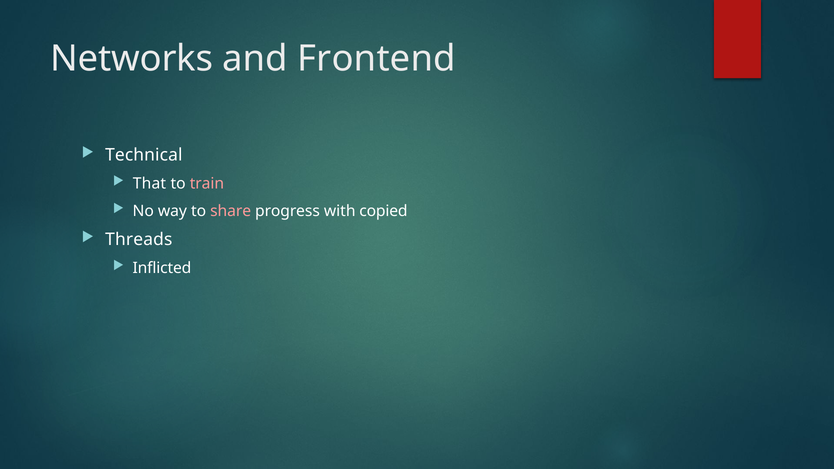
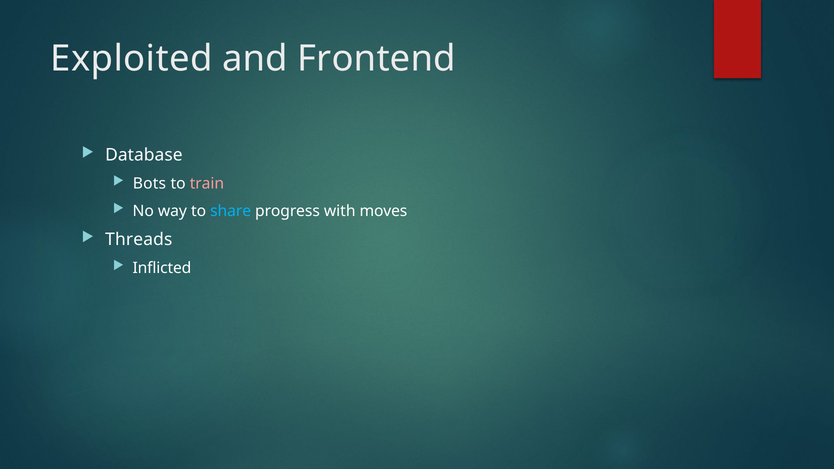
Networks: Networks -> Exploited (132, 59)
Technical: Technical -> Database (144, 155)
That: That -> Bots (149, 184)
share colour: pink -> light blue (231, 211)
copied: copied -> moves (383, 211)
